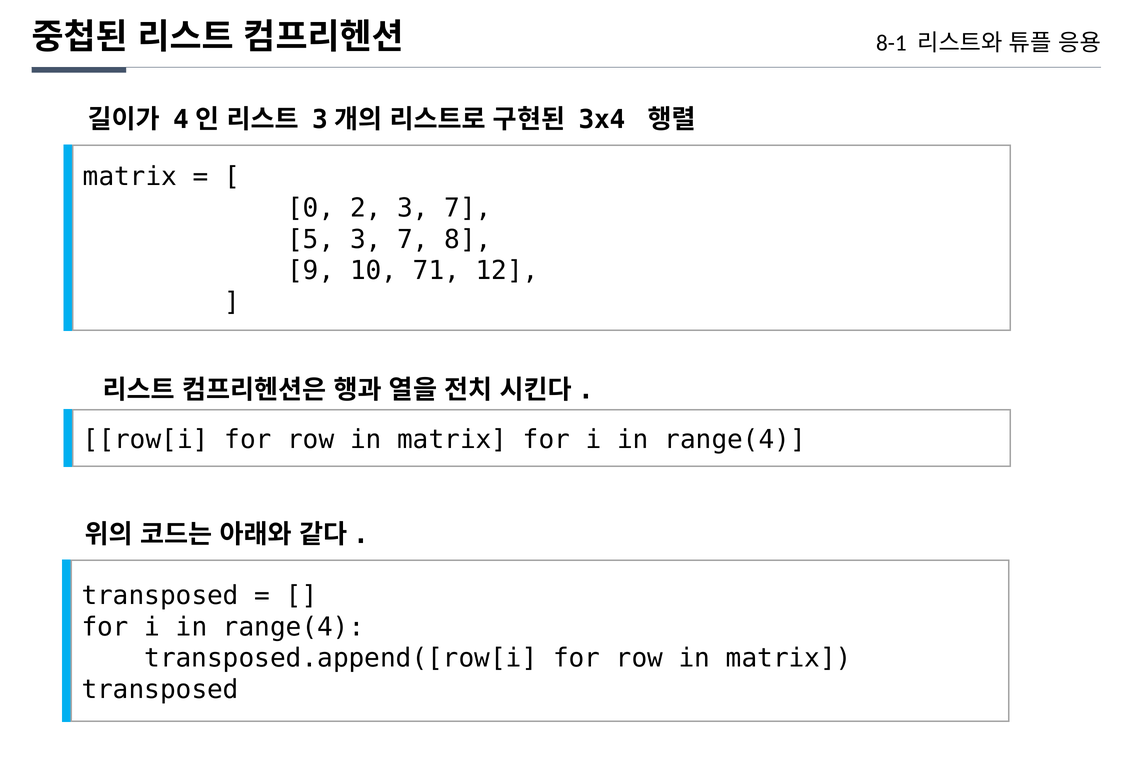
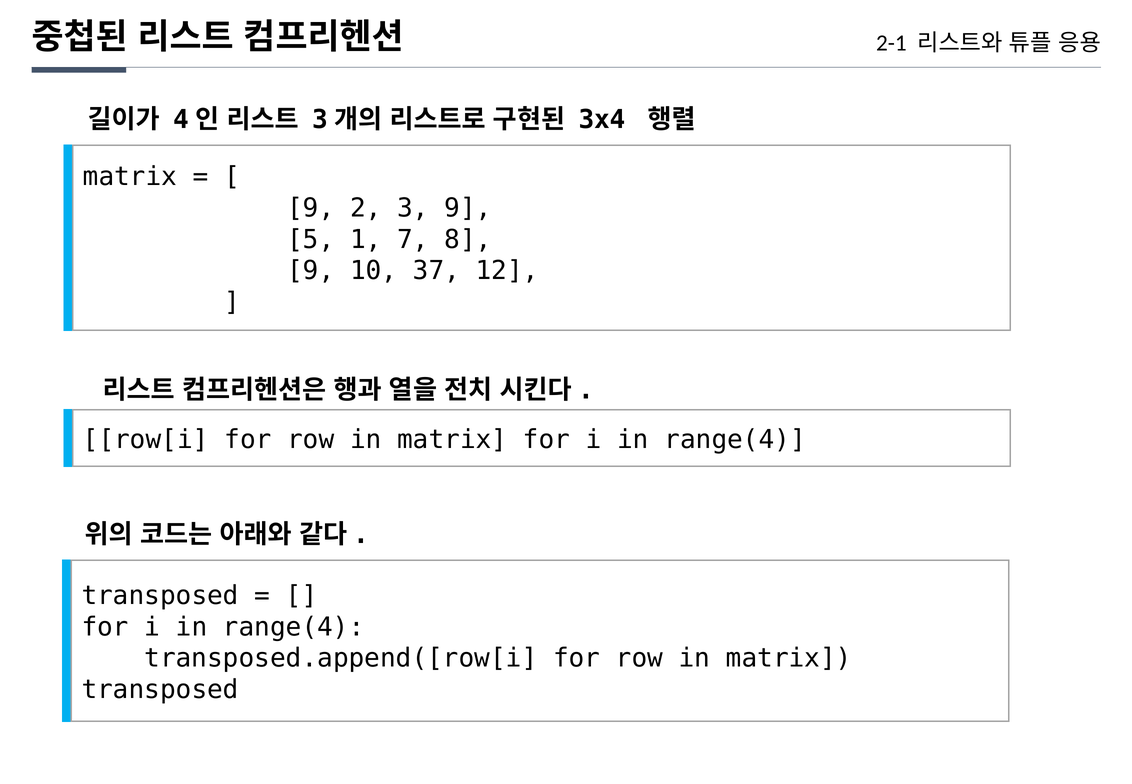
8-1: 8-1 -> 2-1 (891, 43)
0: 0 -> 9 (311, 208)
2 3 7: 7 -> 9 (468, 208)
5 3: 3 -> 1 (366, 239)
71: 71 -> 37 (436, 271)
